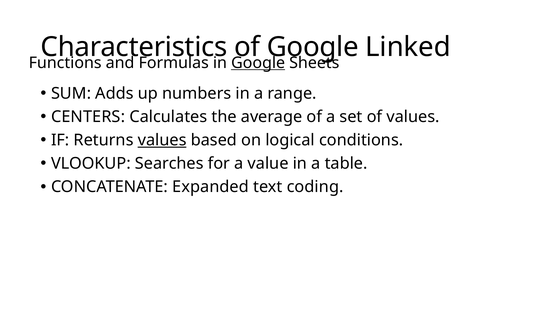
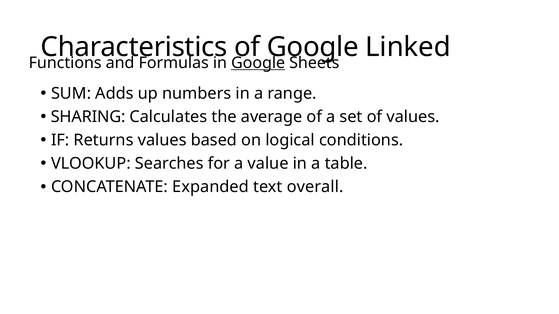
CENTERS: CENTERS -> SHARING (88, 117)
values underline: present -> none (162, 140)
coding: coding -> overall (315, 187)
